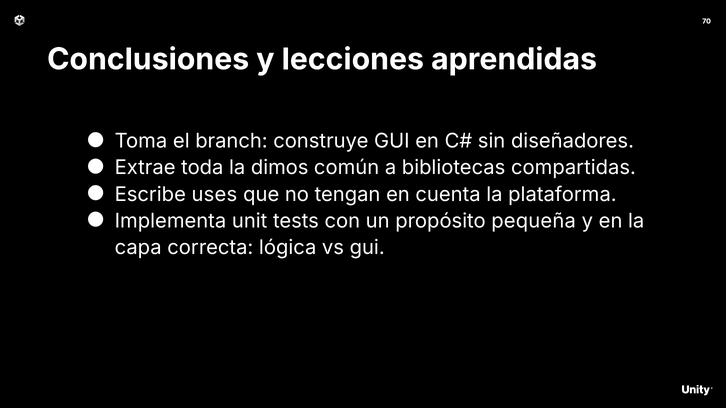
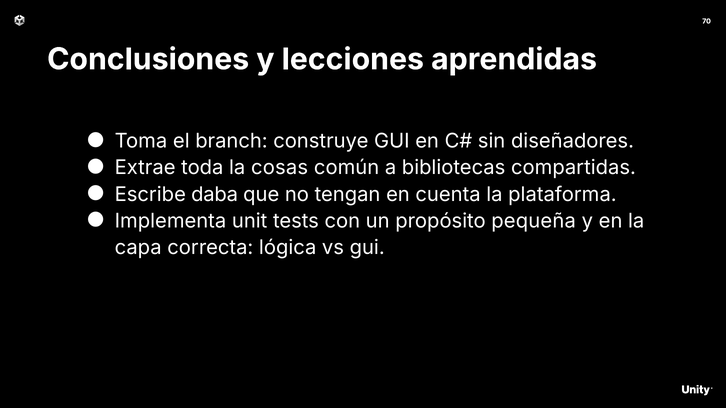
dimos: dimos -> cosas (280, 168)
uses: uses -> daba (215, 195)
